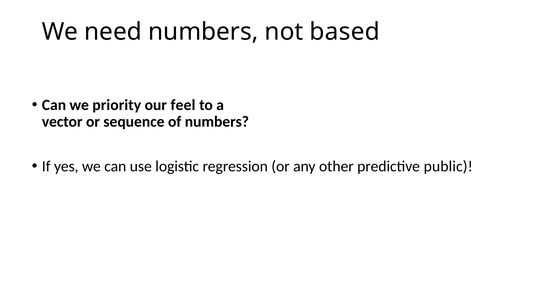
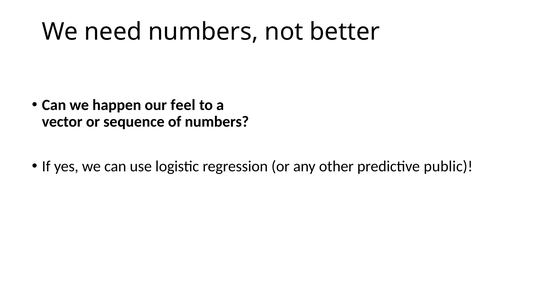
based: based -> better (345, 32)
priority: priority -> happen (117, 105)
